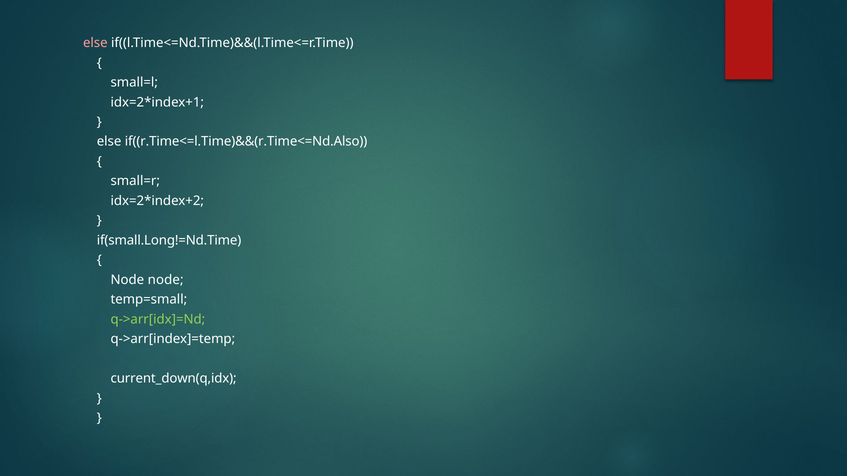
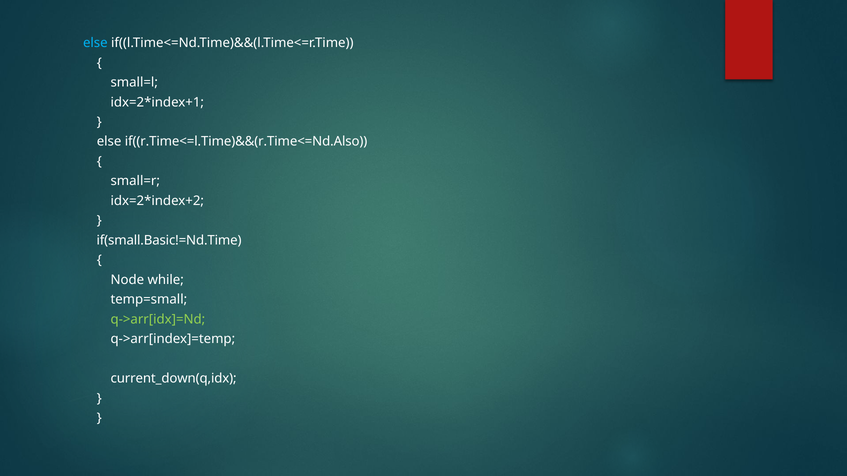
else colour: pink -> light blue (95, 43)
if(small.Long!=Nd.Time: if(small.Long!=Nd.Time -> if(small.Basic!=Nd.Time (169, 241)
Node node: node -> while (166, 280)
